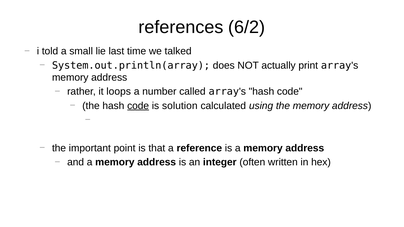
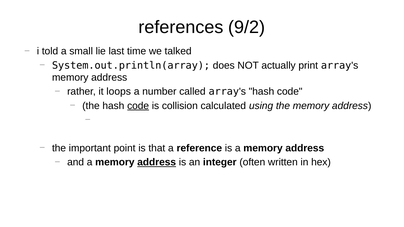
6/2: 6/2 -> 9/2 (247, 27)
solution: solution -> collision (180, 106)
address underline: none -> present (157, 162)
